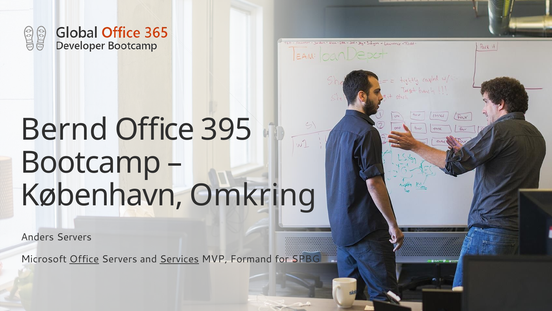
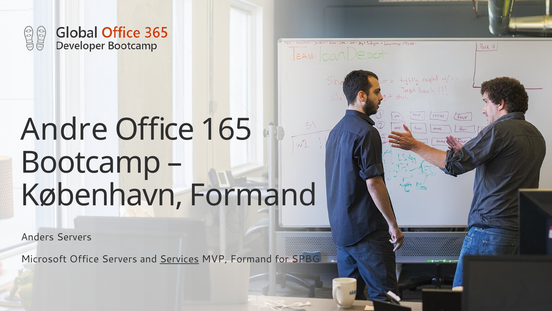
Bernd: Bernd -> Andre (64, 130)
395: 395 -> 165 (226, 130)
København Omkring: Omkring -> Formand (253, 195)
Office underline: present -> none (84, 259)
